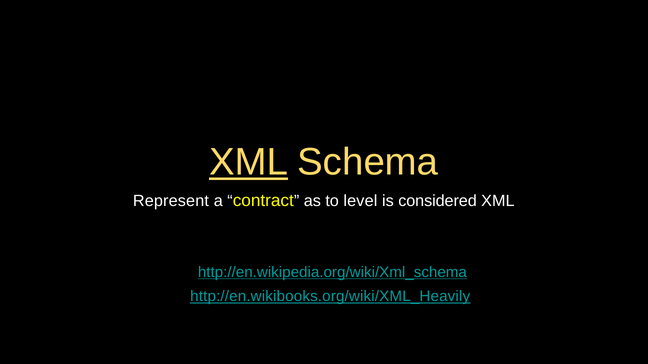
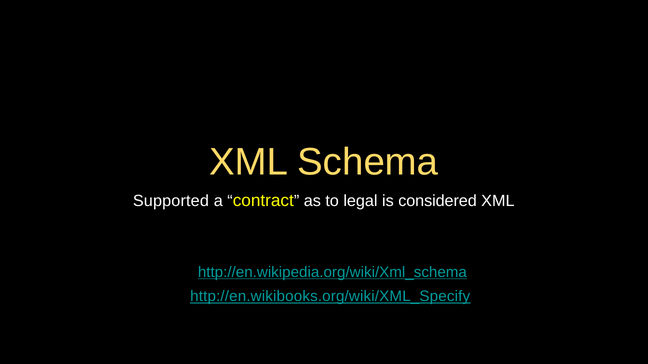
XML underline: present -> none (249, 162)
Represent: Represent -> Supported (171, 201)
level: level -> legal (360, 201)
http://en.wikibooks.org/wiki/XML_Heavily: http://en.wikibooks.org/wiki/XML_Heavily -> http://en.wikibooks.org/wiki/XML_Specify (330, 297)
